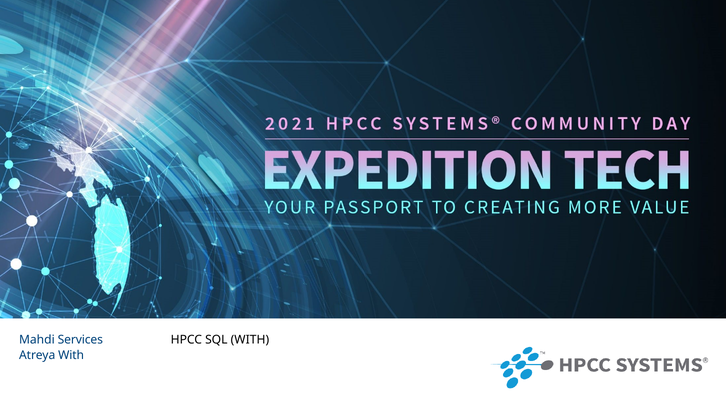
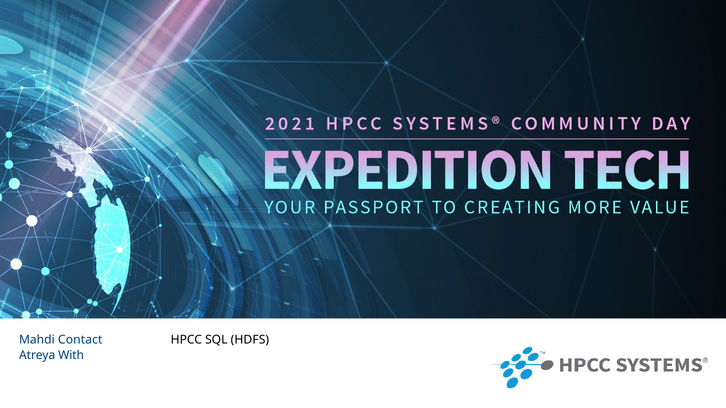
Services: Services -> Contact (80, 340)
SQL WITH: WITH -> HDFS (250, 340)
